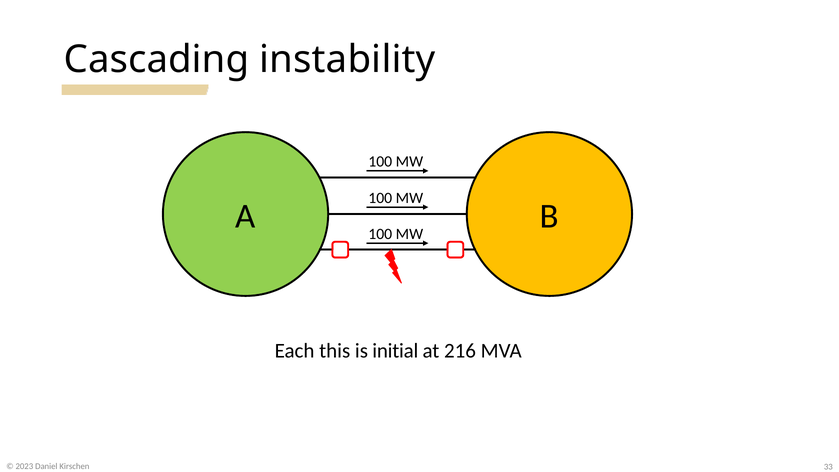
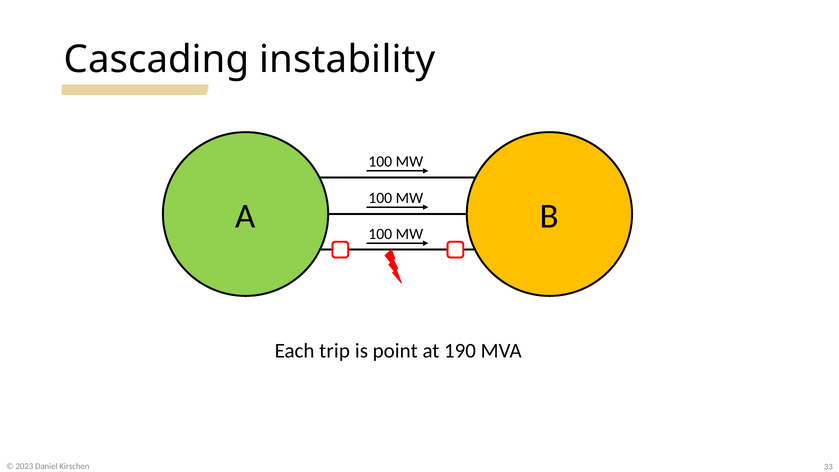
this: this -> trip (335, 351)
initial: initial -> point (395, 351)
216: 216 -> 190 (460, 351)
